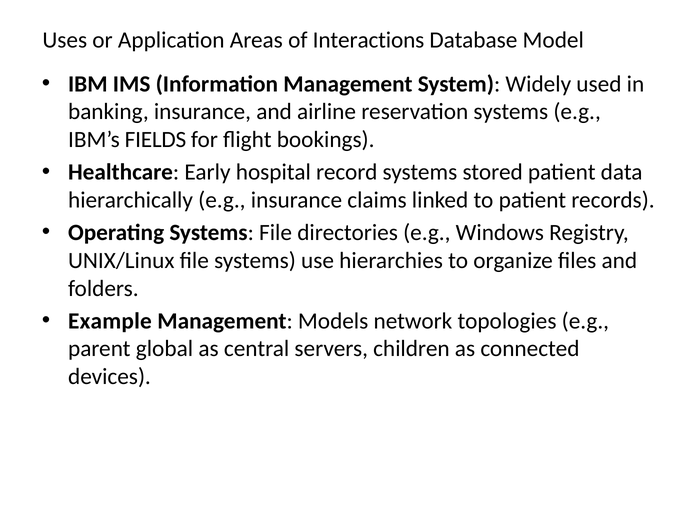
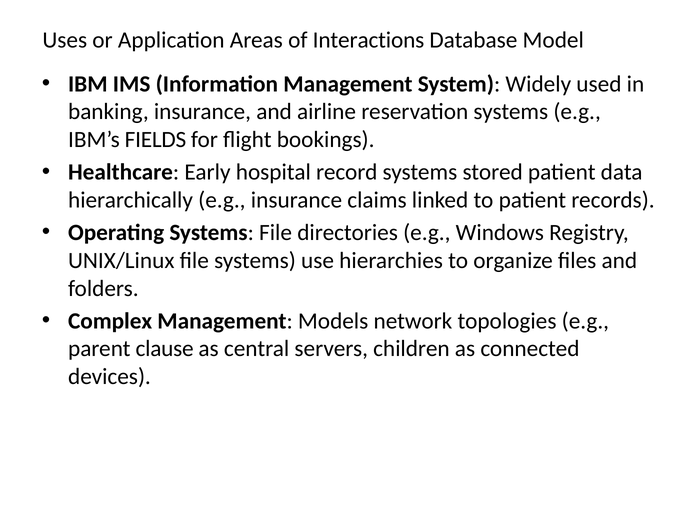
Example: Example -> Complex (110, 321)
global: global -> clause (165, 349)
